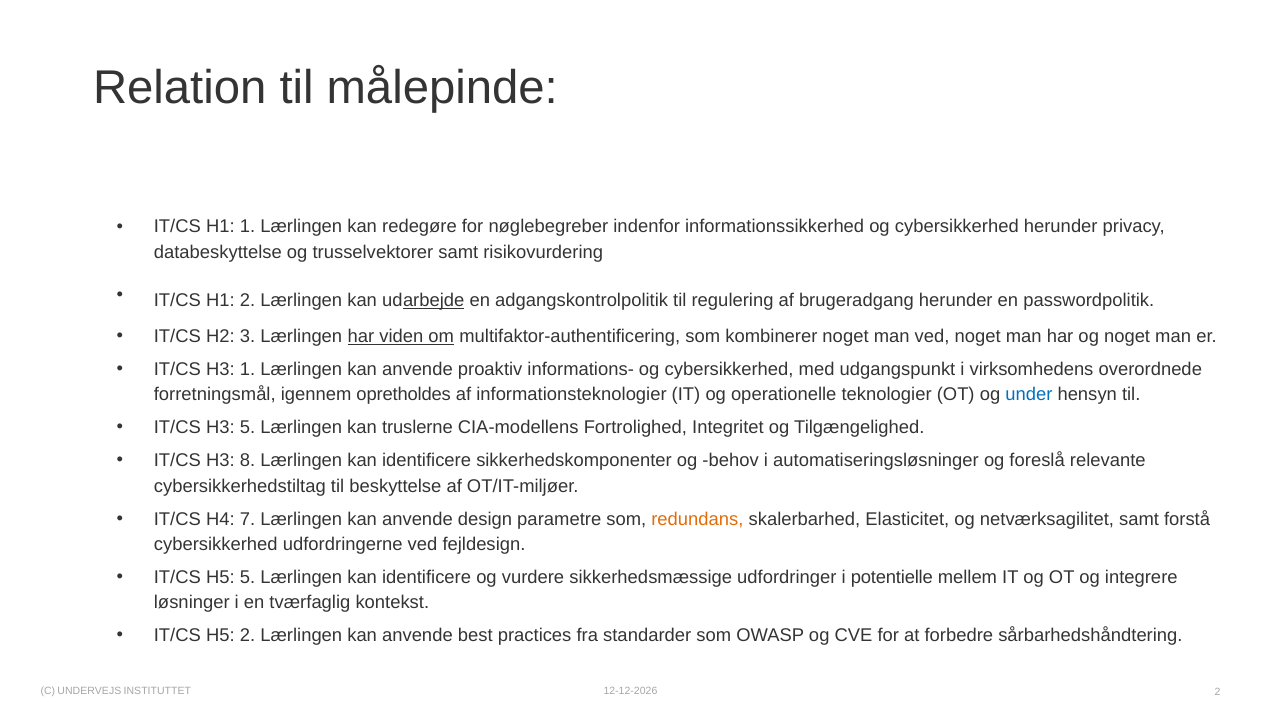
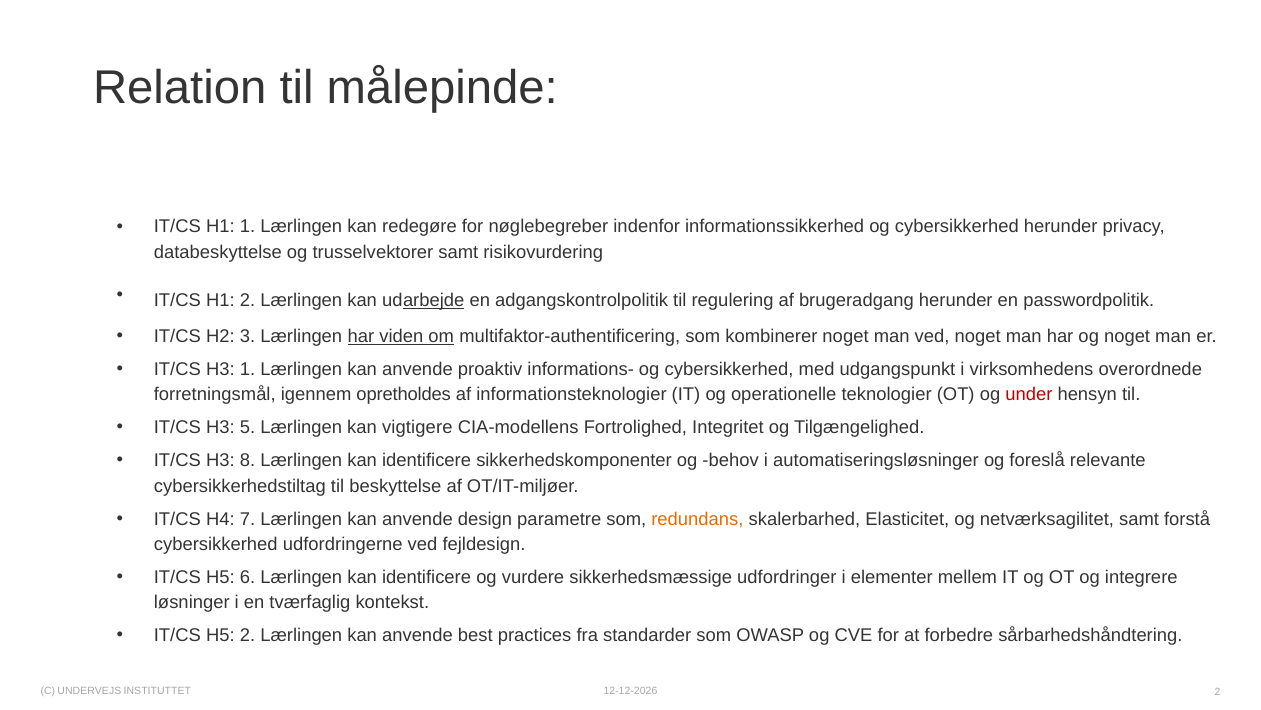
under colour: blue -> red (1029, 394)
truslerne: truslerne -> vigtigere (417, 427)
H5 5: 5 -> 6 (248, 577)
potentielle: potentielle -> elementer (892, 577)
